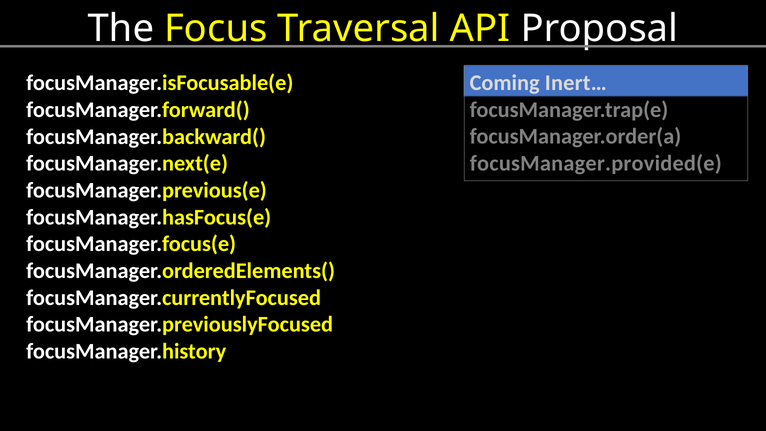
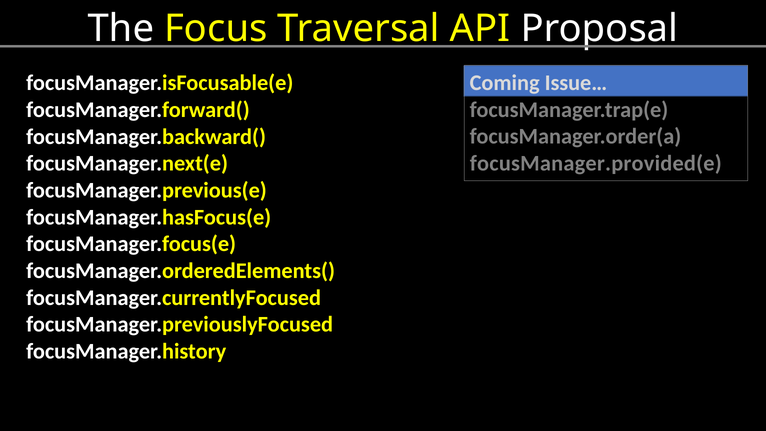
Inert…: Inert… -> Issue… (576, 83)
